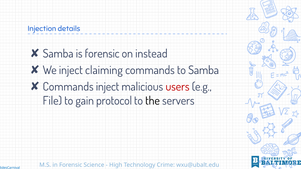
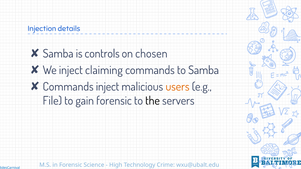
is forensic: forensic -> controls (102, 54)
instead: instead -> chosen (151, 54)
users colour: red -> orange (177, 87)
gain protocol: protocol -> forensic (114, 101)
